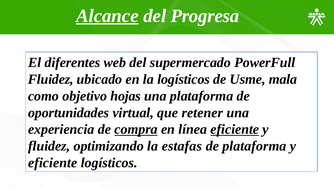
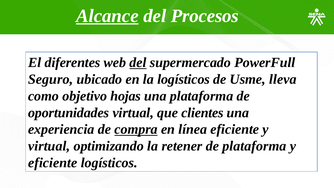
Progresa: Progresa -> Procesos (205, 16)
del underline: none -> present (138, 63)
Fluidez: Fluidez -> Seguro (51, 79)
mala: mala -> lleva (283, 79)
retener: retener -> clientes (202, 113)
eficiente underline: present -> none (235, 129)
fluidez: fluidez -> virtual (49, 146)
estafas: estafas -> retener (182, 146)
